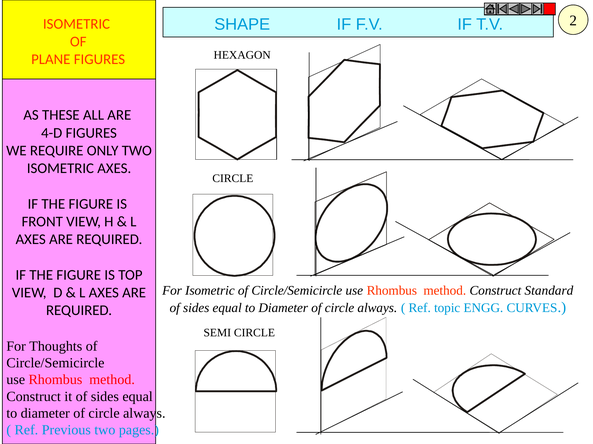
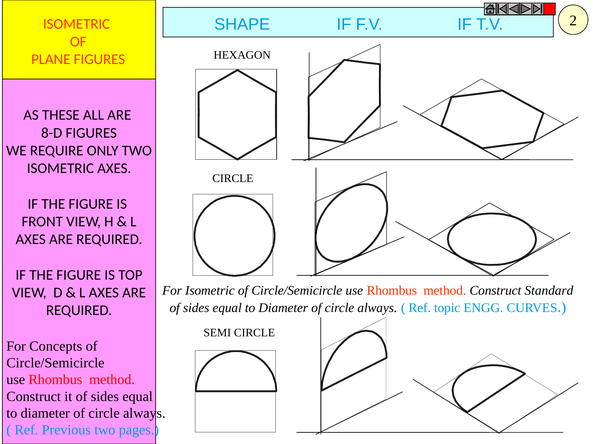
4-D: 4-D -> 8-D (52, 133)
Thoughts: Thoughts -> Concepts (56, 347)
